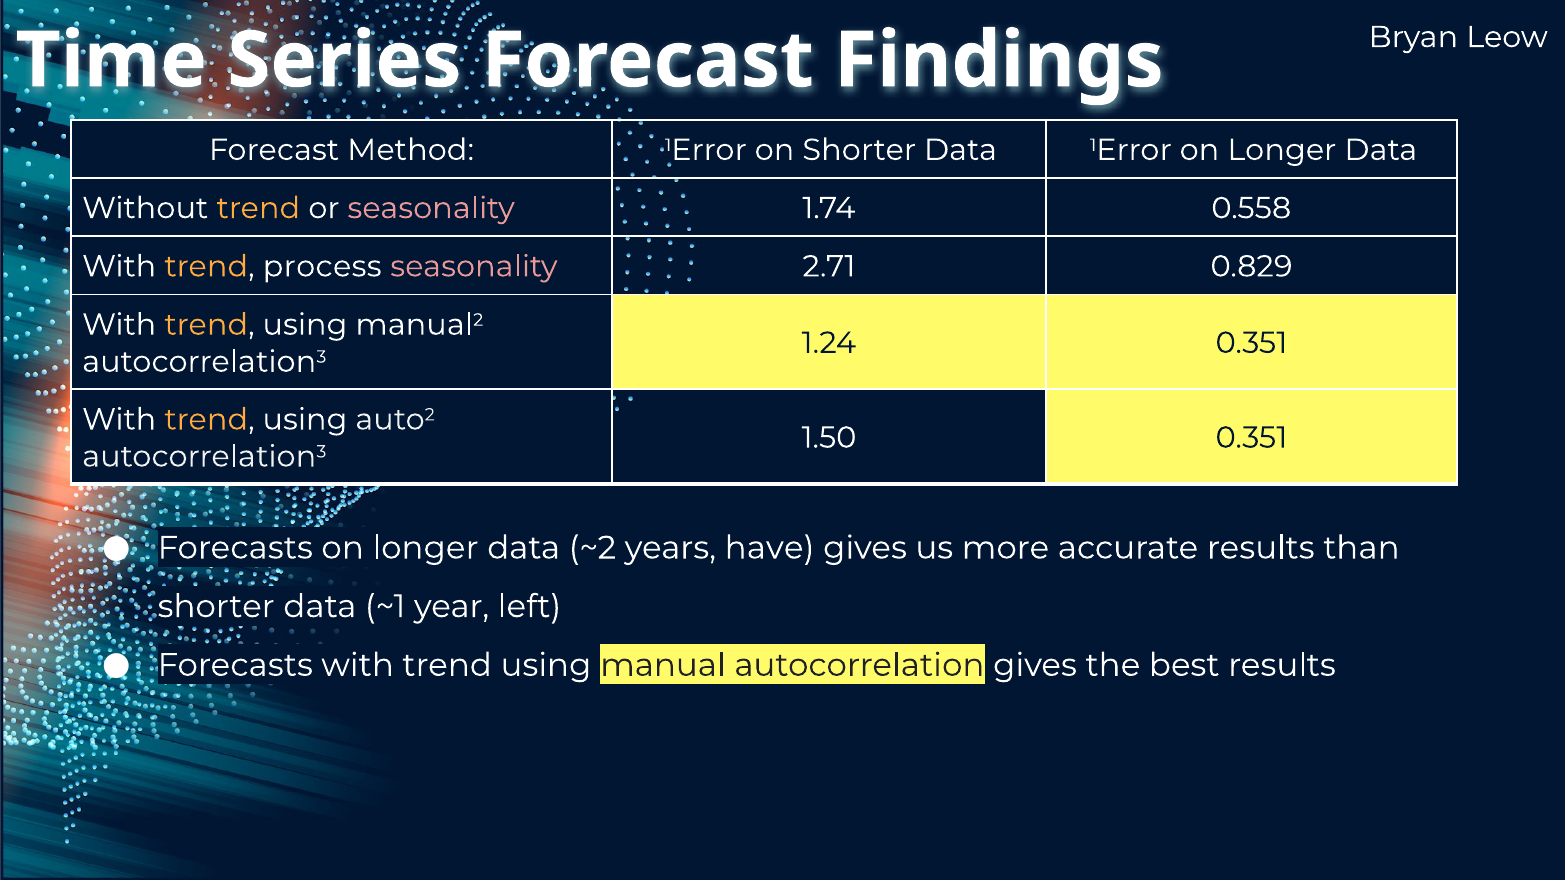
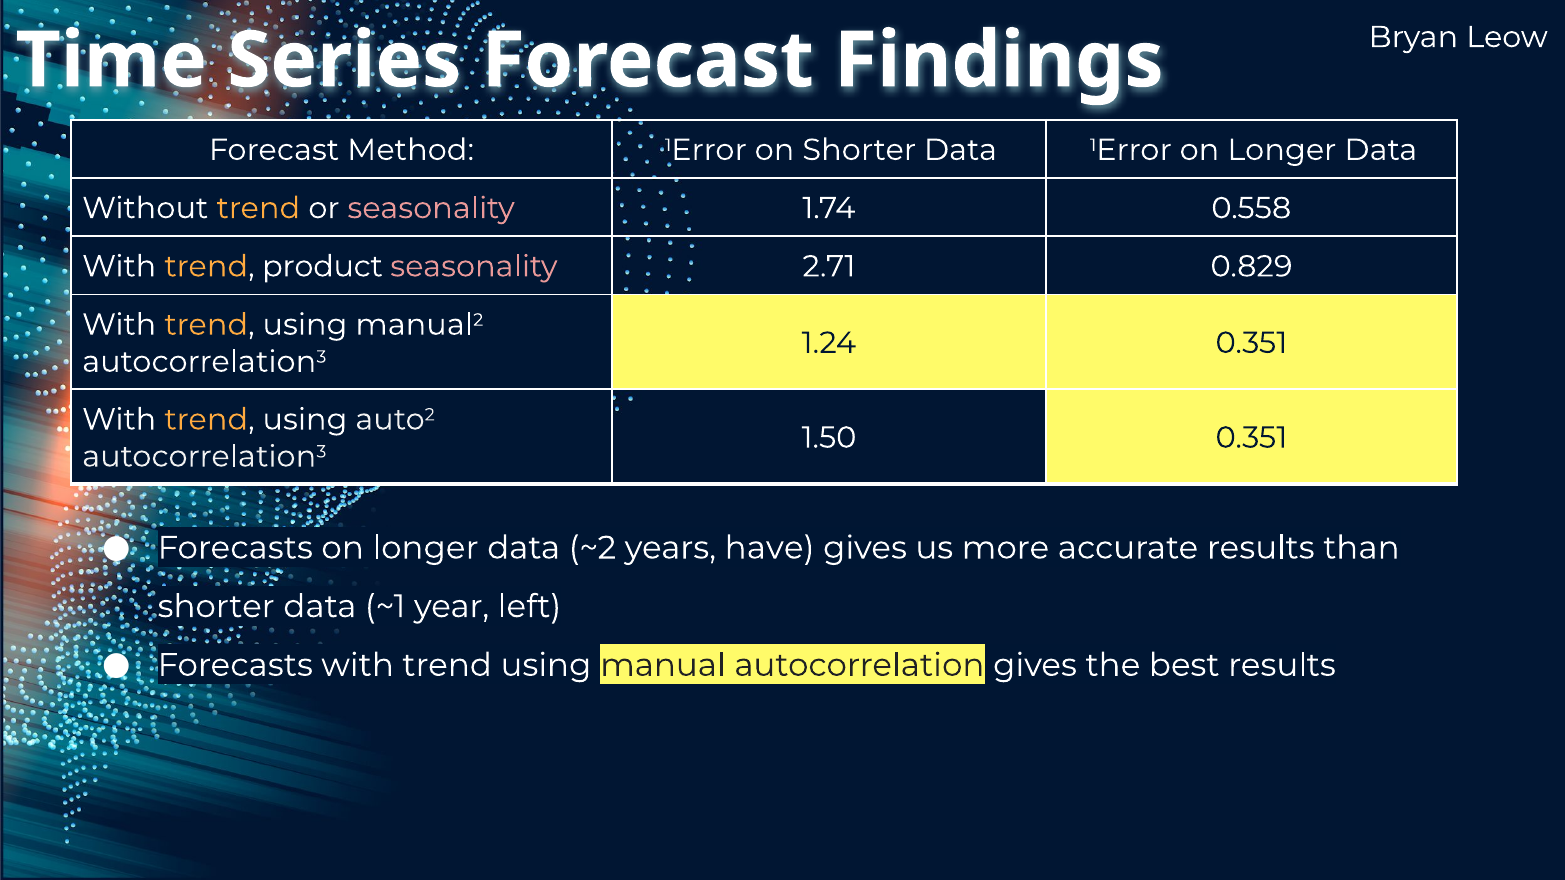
process: process -> product (322, 267)
